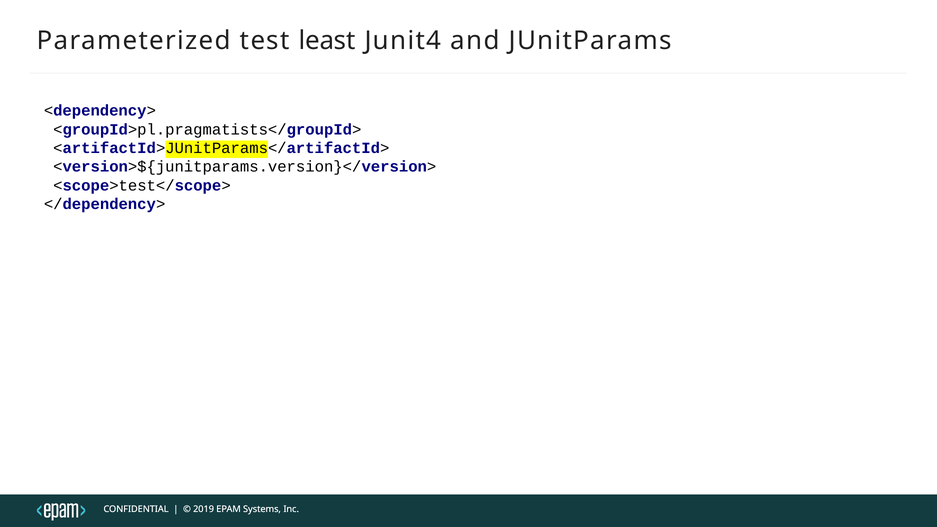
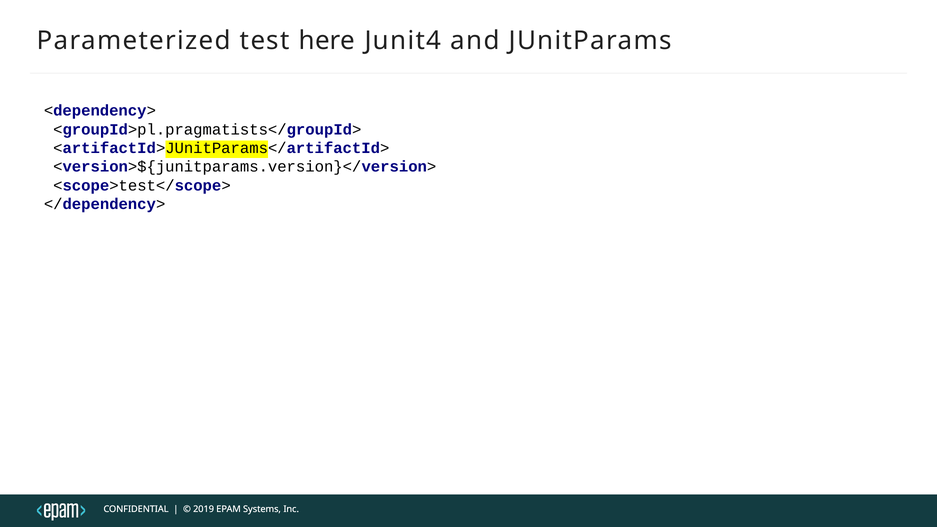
least: least -> here (327, 41)
